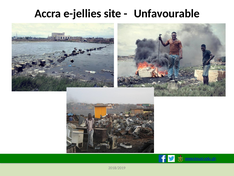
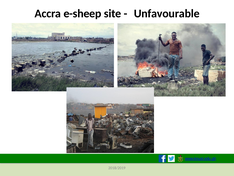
e-jellies: e-jellies -> e-sheep (82, 14)
